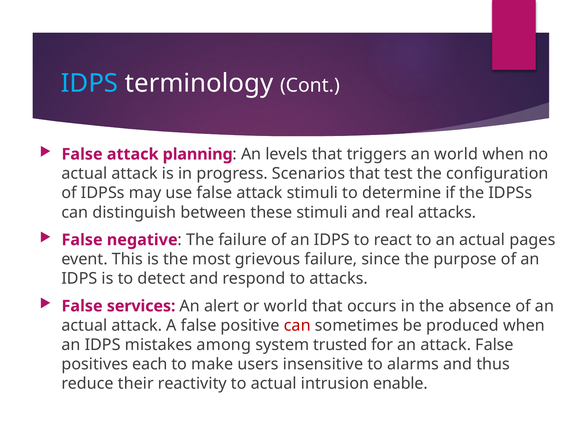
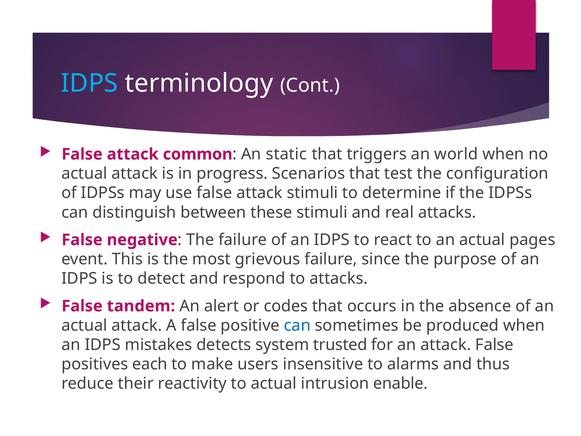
planning: planning -> common (198, 154)
levels: levels -> static (286, 154)
services: services -> tandem (141, 306)
or world: world -> codes (286, 306)
can colour: red -> blue (297, 325)
among: among -> detects (224, 345)
